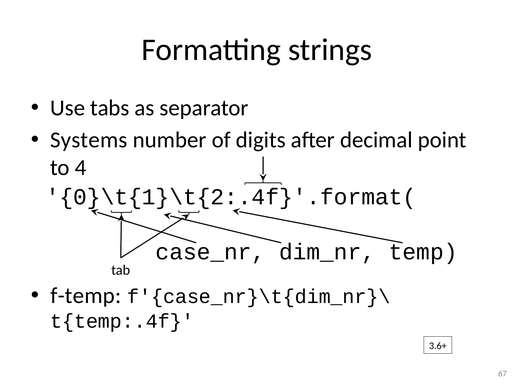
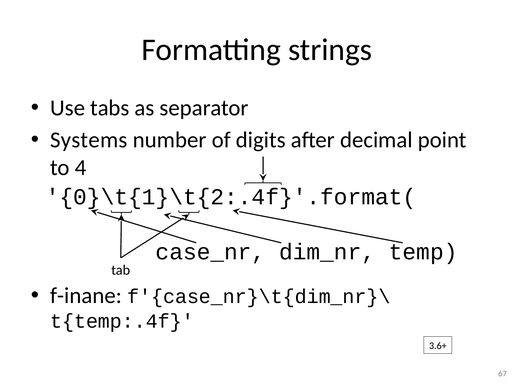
f-temp: f-temp -> f-inane (86, 295)
